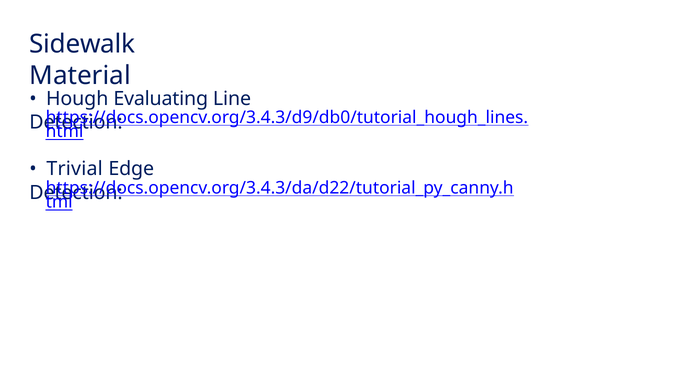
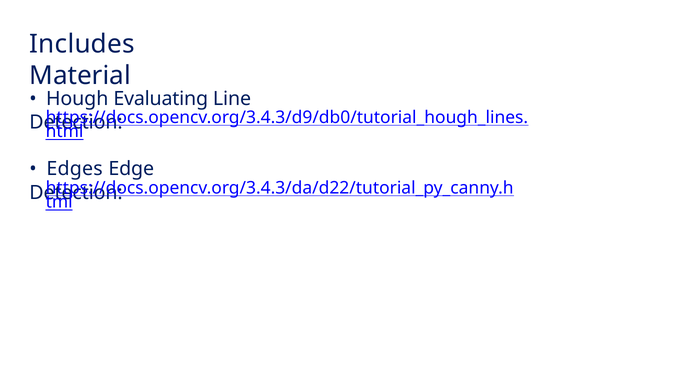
Sidewalk: Sidewalk -> Includes (82, 44)
Trivial: Trivial -> Edges (75, 169)
